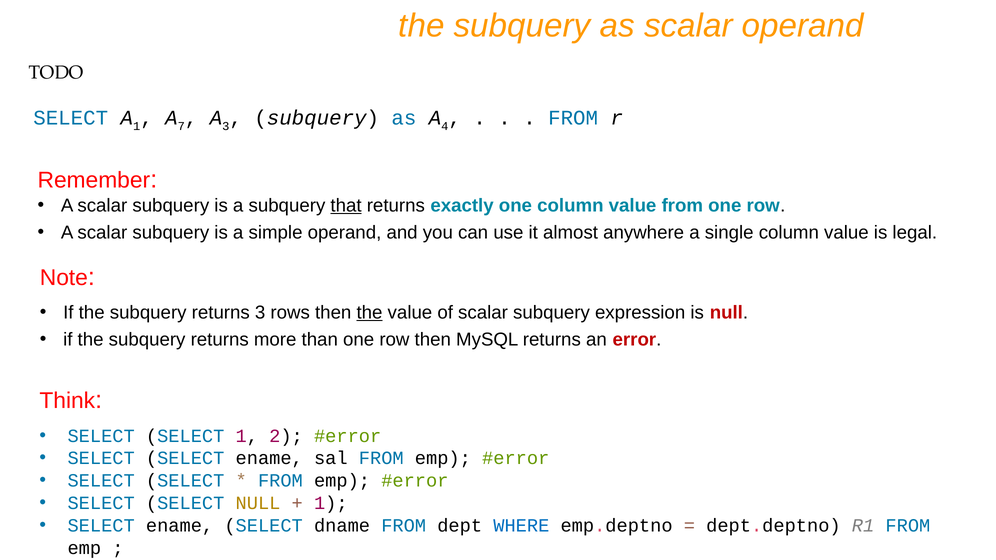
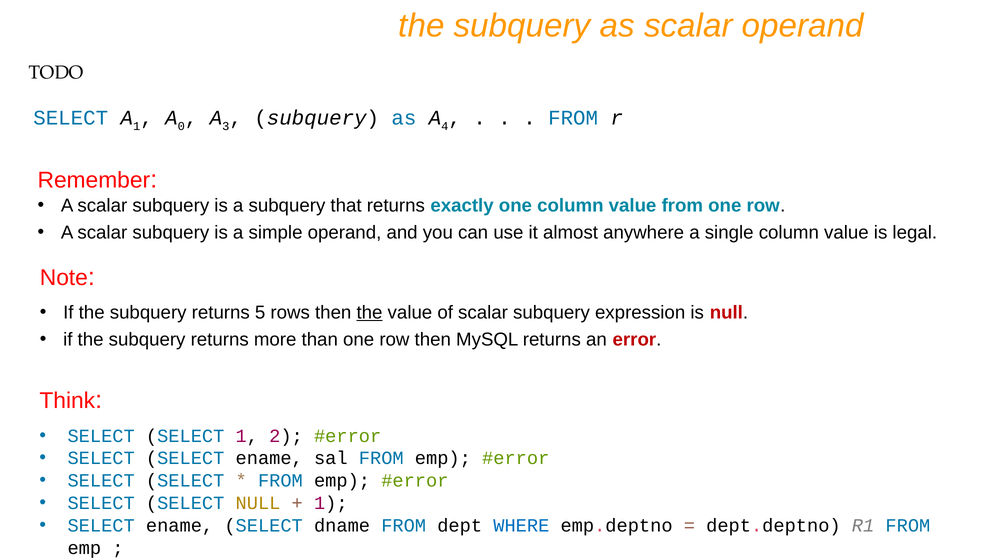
7: 7 -> 0 (181, 126)
that underline: present -> none (346, 205)
returns 3: 3 -> 5 (260, 313)
